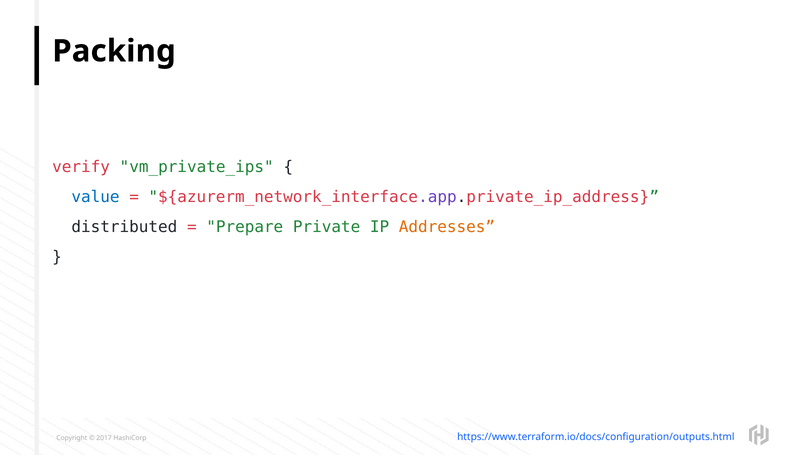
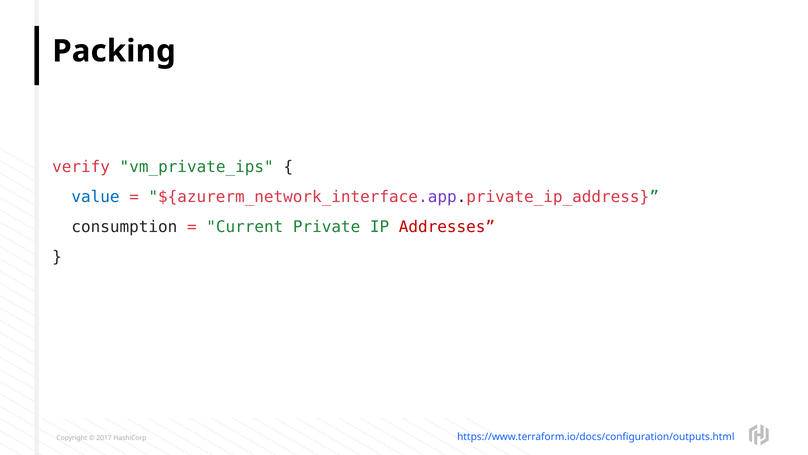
distributed: distributed -> consumption (124, 227)
Prepare: Prepare -> Current (245, 227)
Addresses colour: orange -> red (447, 227)
